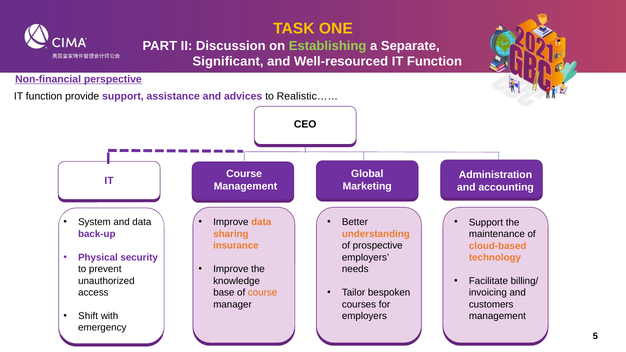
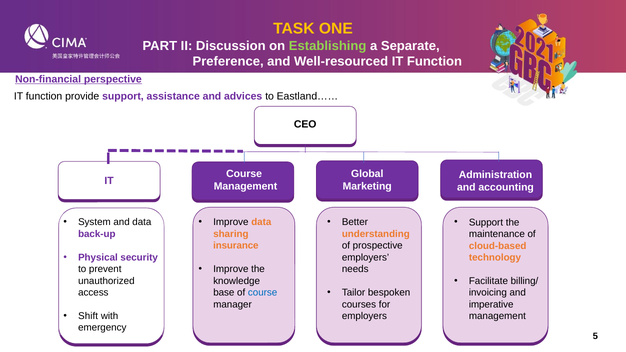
Significant: Significant -> Preference (228, 62)
Realistic……: Realistic…… -> Eastland…… (307, 96)
course colour: orange -> blue (263, 293)
customers: customers -> imperative (491, 305)
